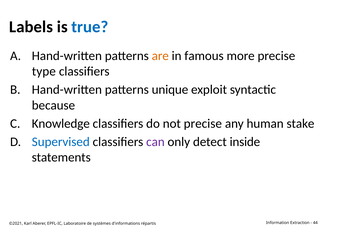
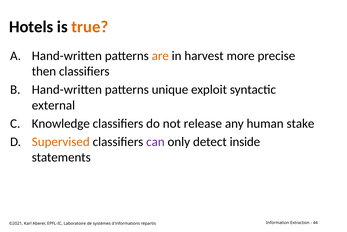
Labels: Labels -> Hotels (31, 27)
true colour: blue -> orange (90, 27)
famous: famous -> harvest (204, 56)
type: type -> then (44, 71)
because: because -> external (53, 105)
not precise: precise -> release (203, 123)
Supervised colour: blue -> orange (61, 141)
